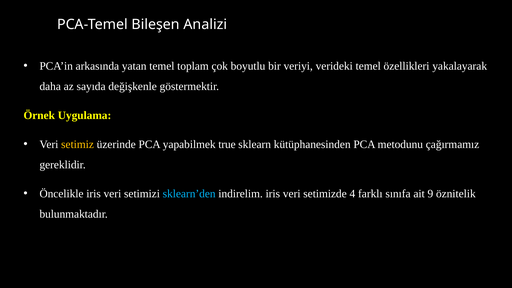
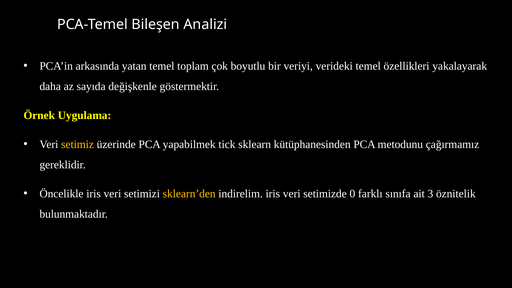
true: true -> tick (227, 144)
sklearn’den colour: light blue -> yellow (189, 194)
4: 4 -> 0 (352, 194)
9: 9 -> 3 (430, 194)
